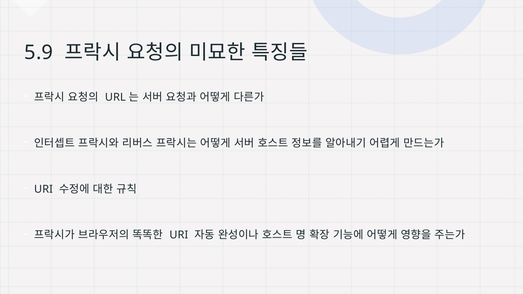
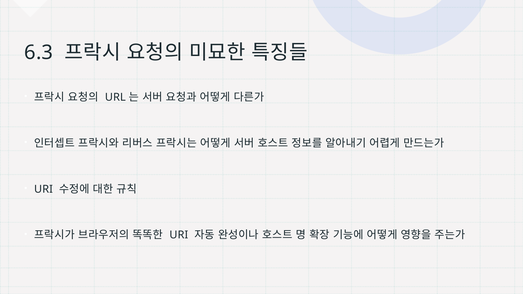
5.9: 5.9 -> 6.3 (39, 53)
